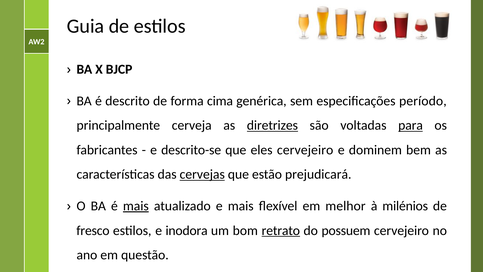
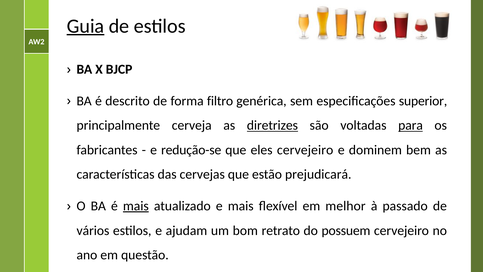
Guia underline: none -> present (86, 26)
cima: cima -> filtro (220, 101)
período: período -> superior (423, 101)
descrito-se: descrito-se -> redução-se (191, 150)
cervejas underline: present -> none (202, 174)
milénios: milénios -> passado (405, 206)
fresco: fresco -> vários (93, 230)
inodora: inodora -> ajudam (186, 230)
retrato underline: present -> none (281, 230)
